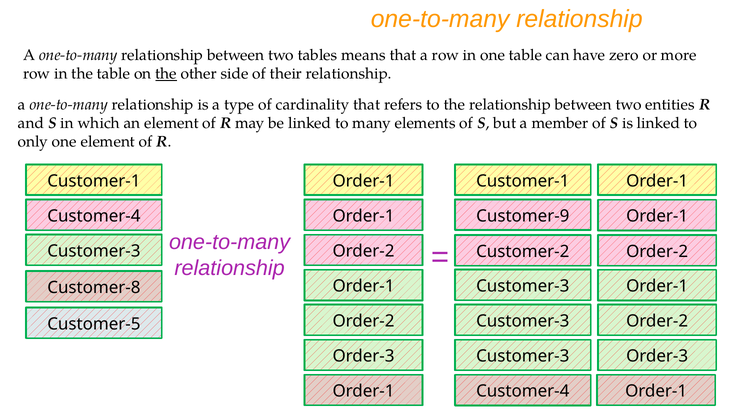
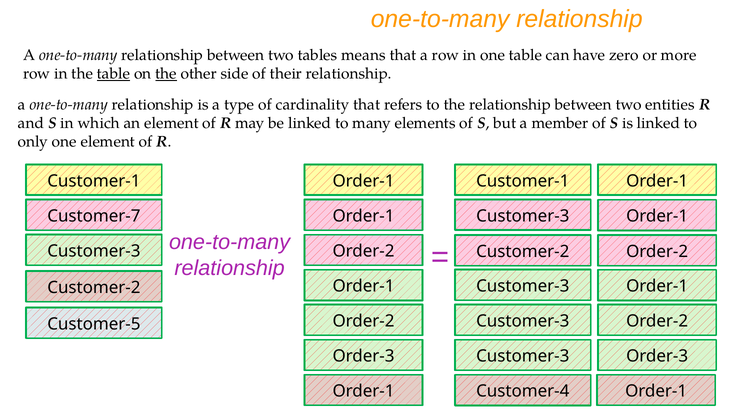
table underline: none -> present (114, 74)
Customer-9: Customer-9 -> Customer-3 (523, 216)
Customer-4: Customer-4 -> Customer-7 (94, 216)
Customer-8: Customer-8 -> Customer-2 (94, 287)
